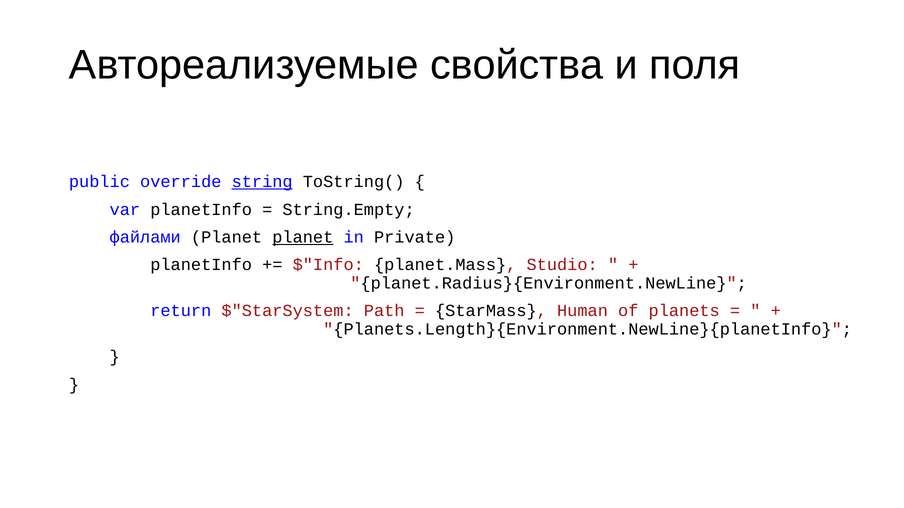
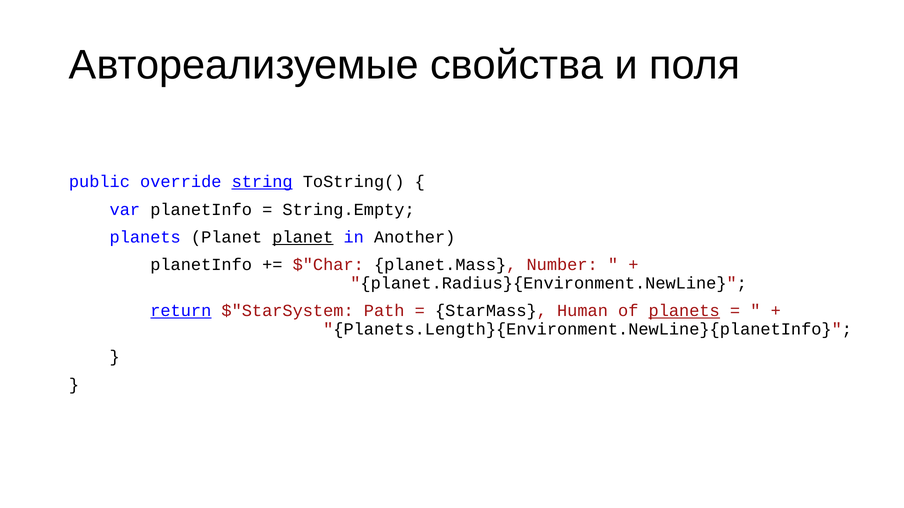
файлами: файлами -> planets (145, 237)
Private: Private -> Another (415, 237)
$"Info: $"Info -> $"Char (328, 265)
Studio: Studio -> Number (562, 265)
return underline: none -> present (181, 311)
planets underline: none -> present (684, 311)
